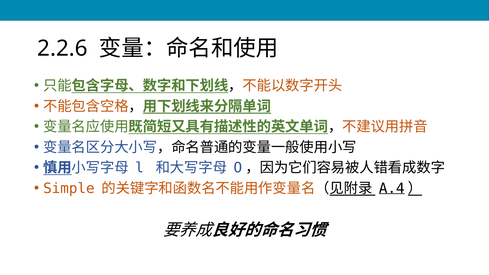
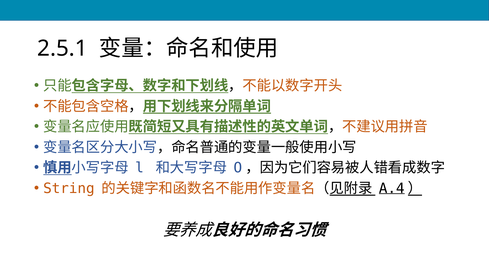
2.2.6: 2.2.6 -> 2.5.1 (62, 48)
Simple: Simple -> String (69, 188)
